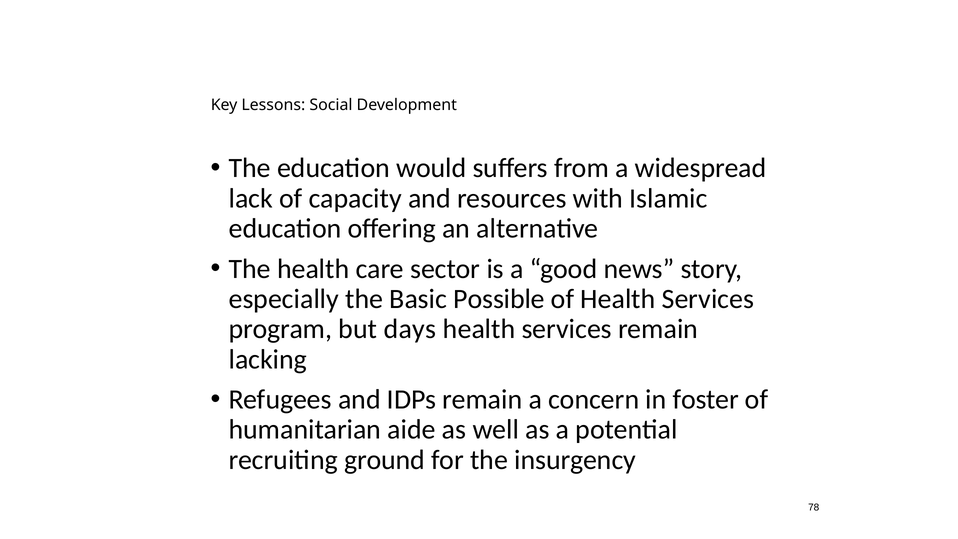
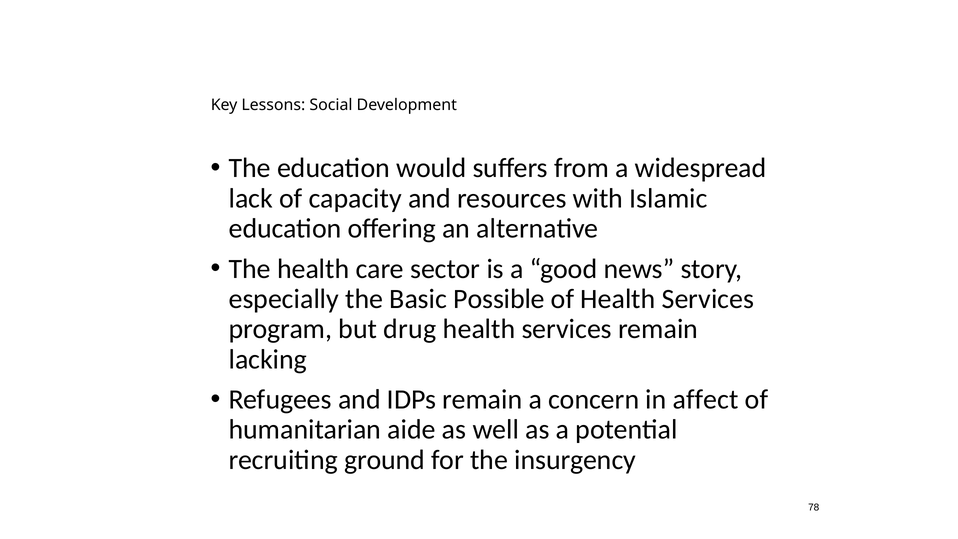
days: days -> drug (410, 329)
foster: foster -> affect (706, 399)
